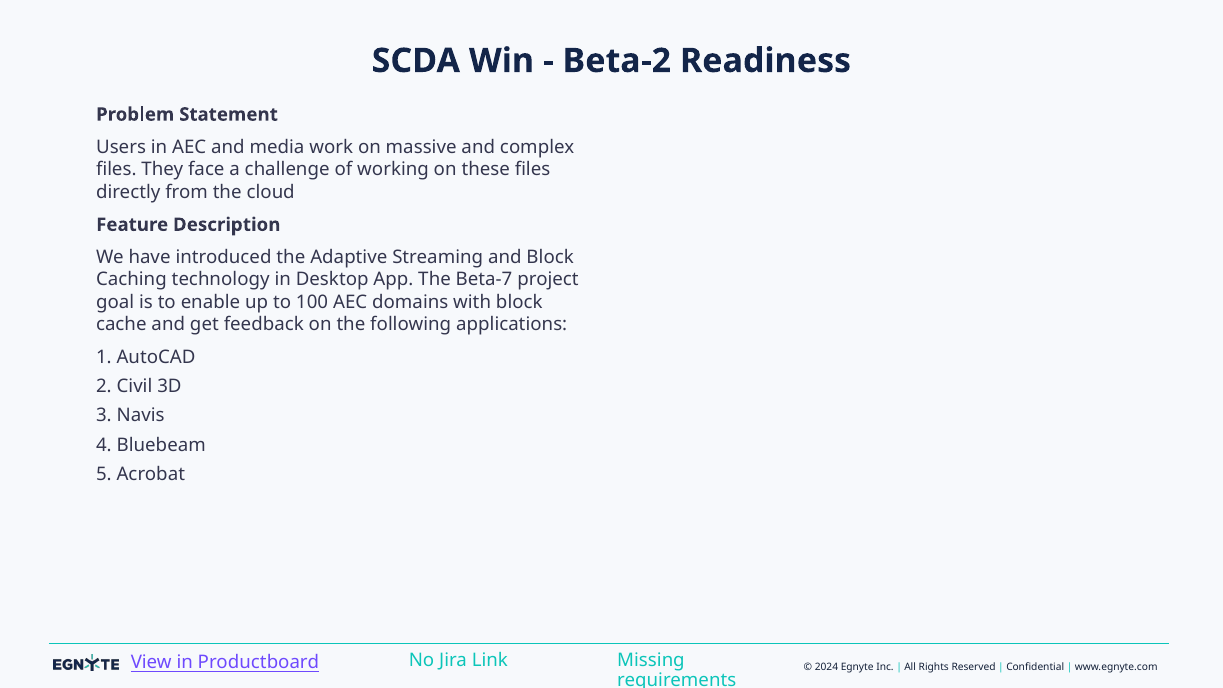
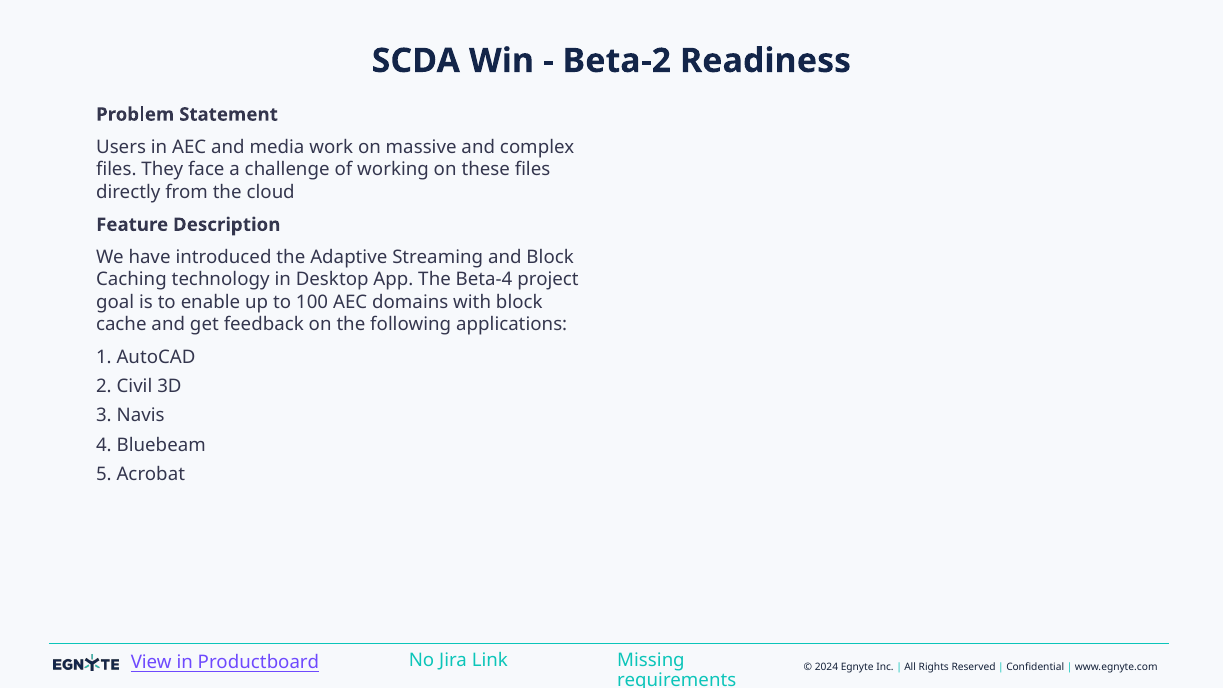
Beta-7: Beta-7 -> Beta-4 (484, 280)
